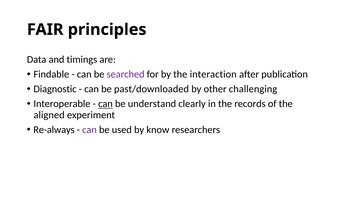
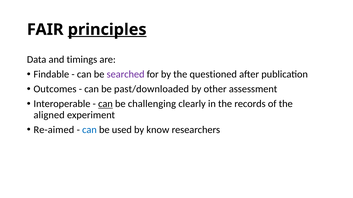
principles underline: none -> present (107, 30)
interaction: interaction -> questioned (213, 74)
Diagnostic: Diagnostic -> Outcomes (55, 89)
challenging: challenging -> assessment (253, 89)
understand: understand -> challenging (152, 104)
Re-always: Re-always -> Re-aimed (54, 130)
can colour: purple -> blue (89, 130)
